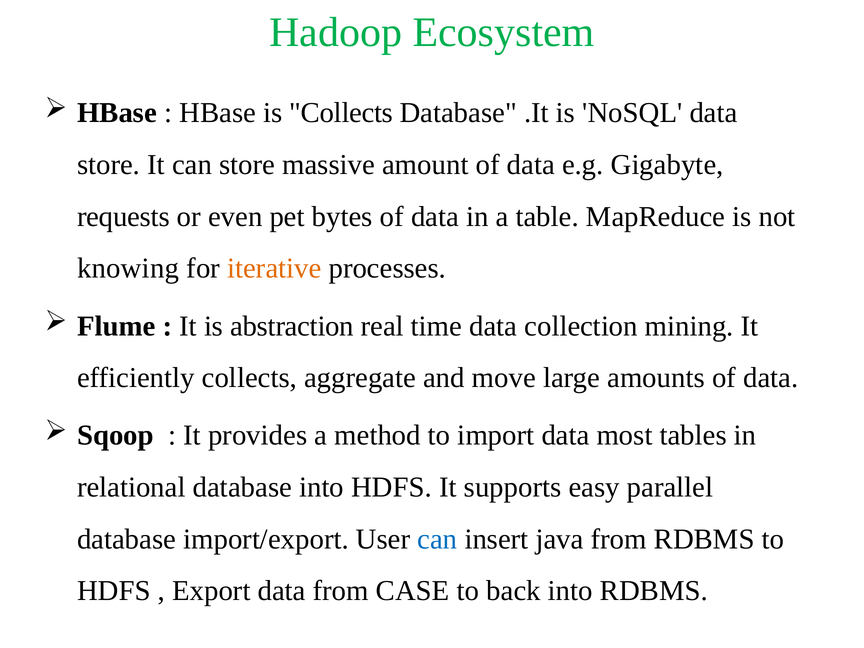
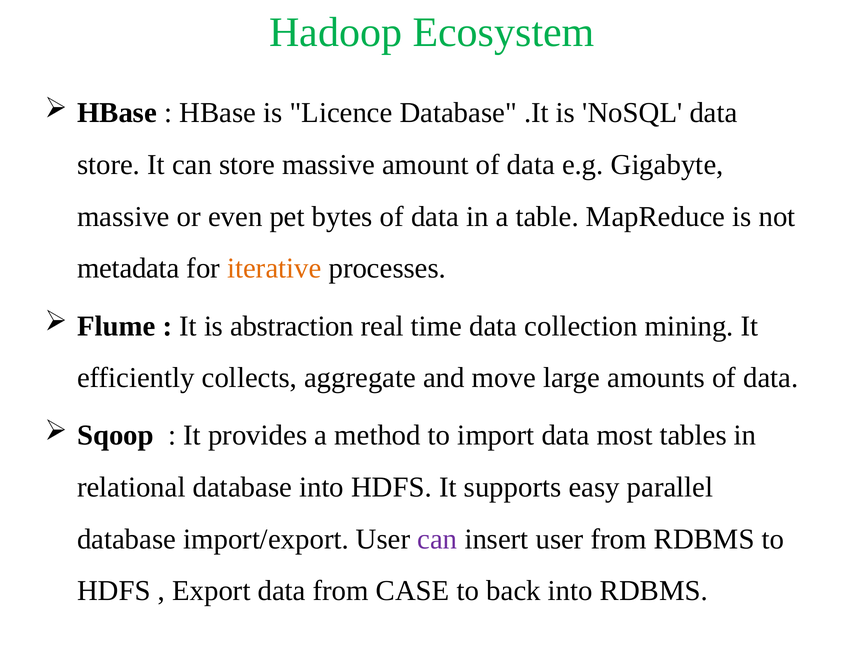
is Collects: Collects -> Licence (341, 113)
requests: requests -> massive (123, 217)
knowing: knowing -> metadata (128, 268)
can colour: blue -> purple (437, 539)
insert java: java -> user (560, 539)
